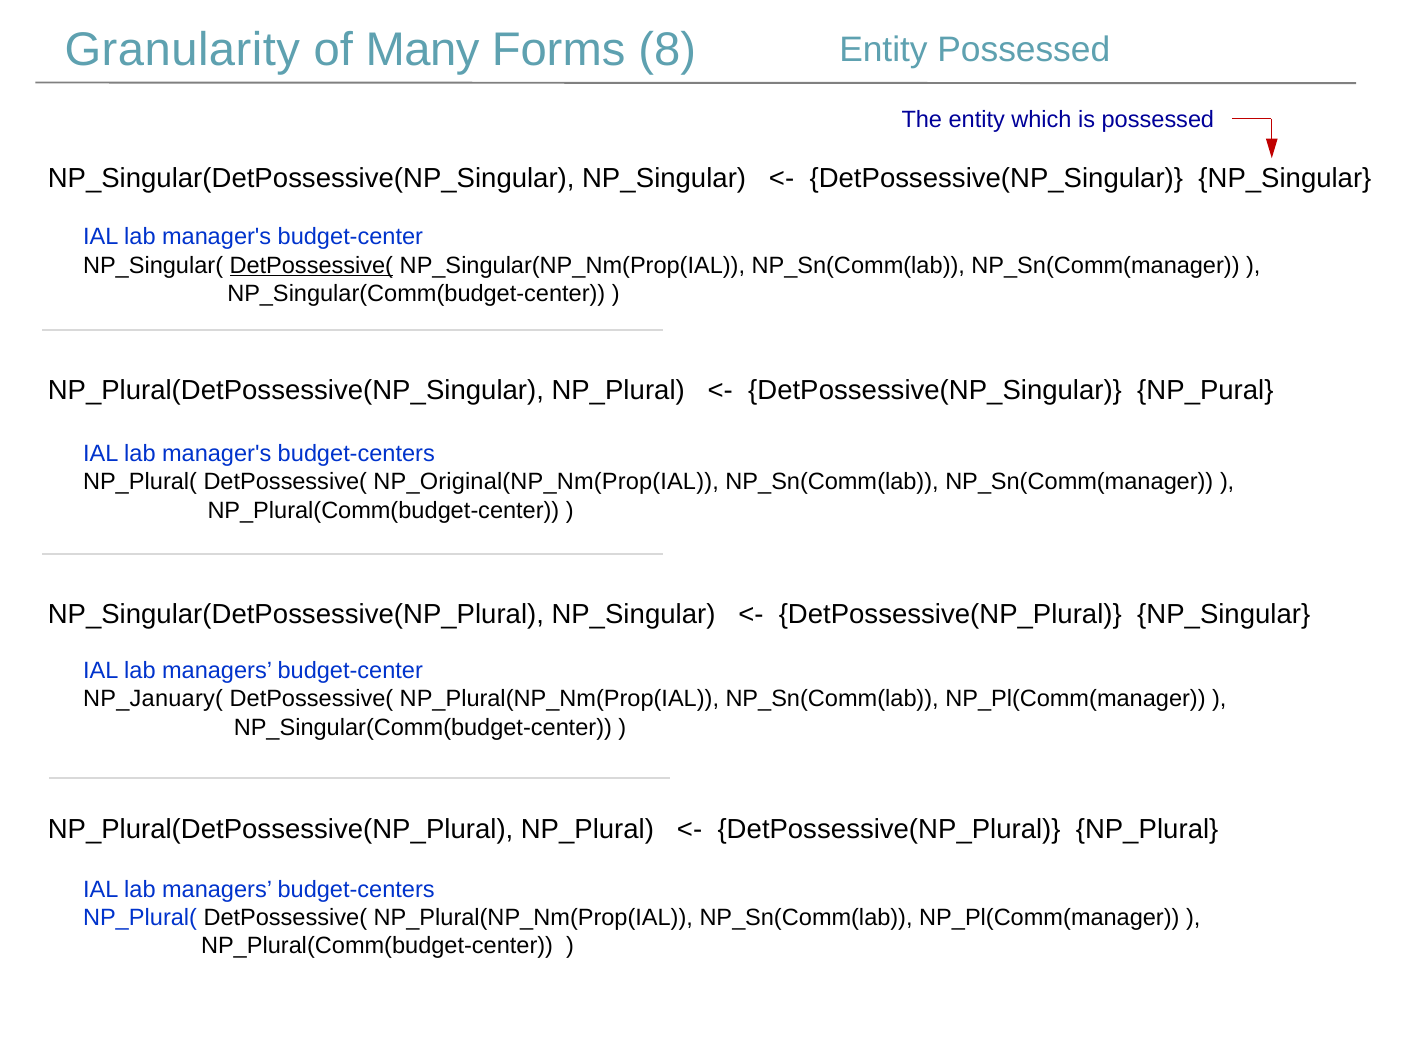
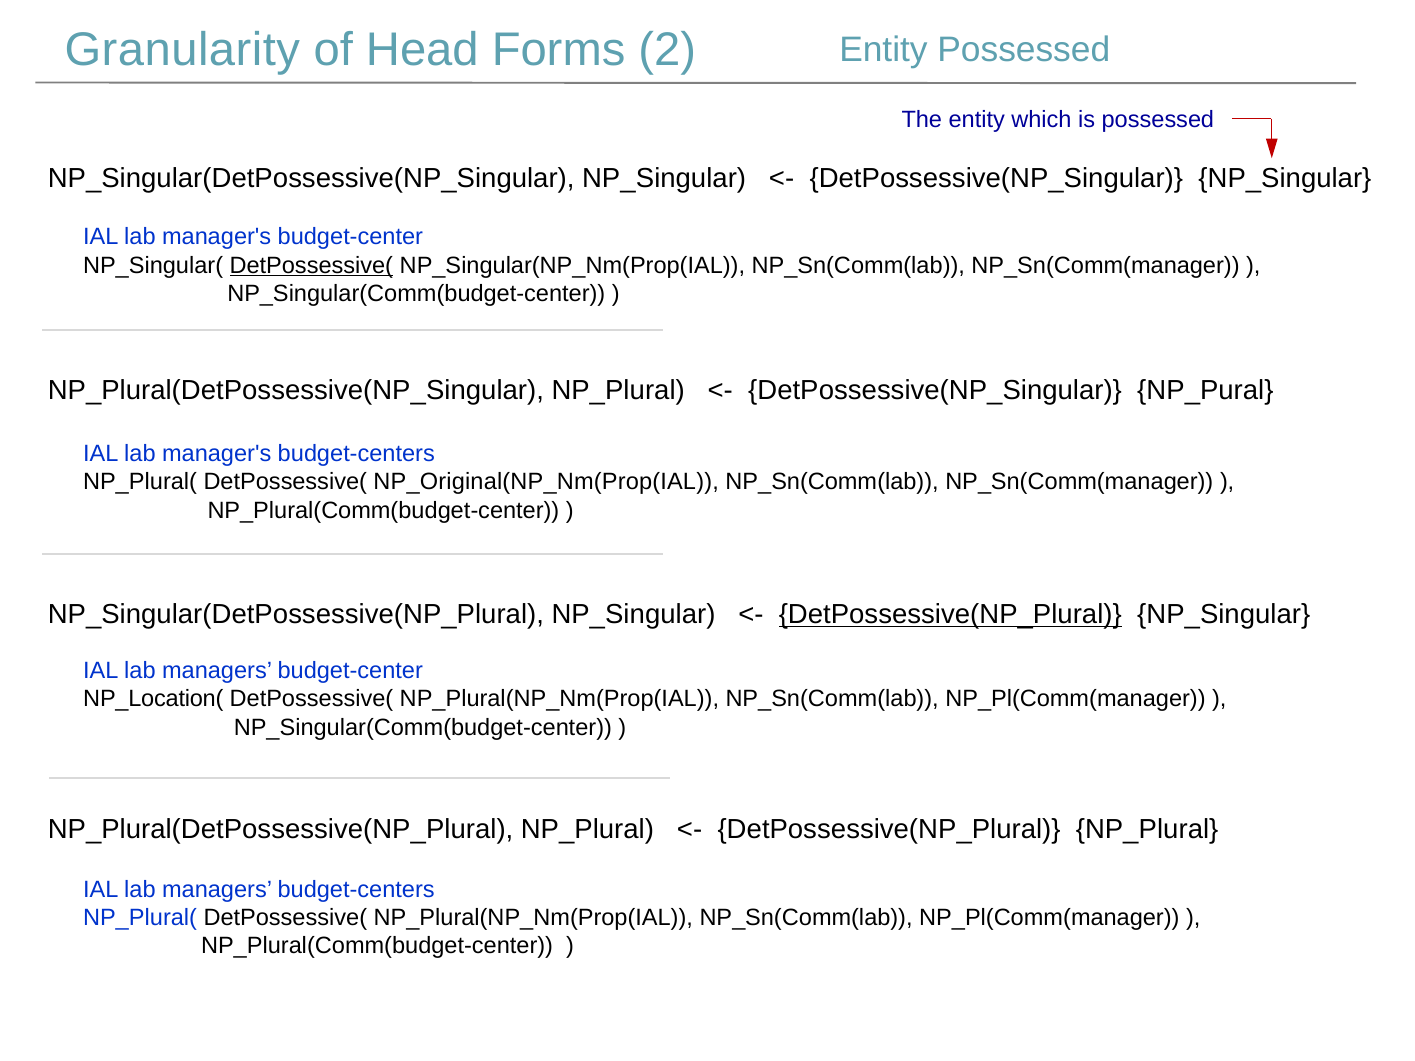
Many: Many -> Head (422, 50)
8: 8 -> 2 (667, 50)
DetPossessive(NP_Plural underline: none -> present (950, 615)
NP_January(: NP_January( -> NP_Location( (153, 699)
